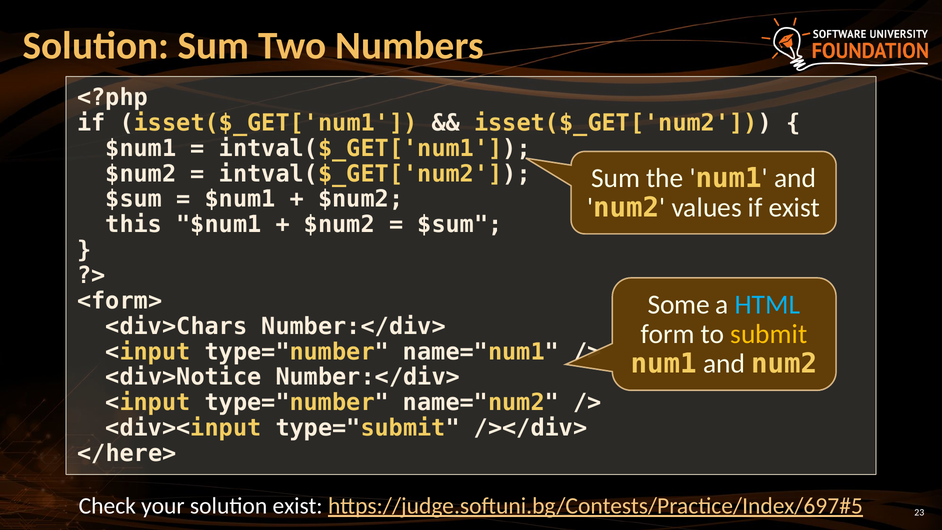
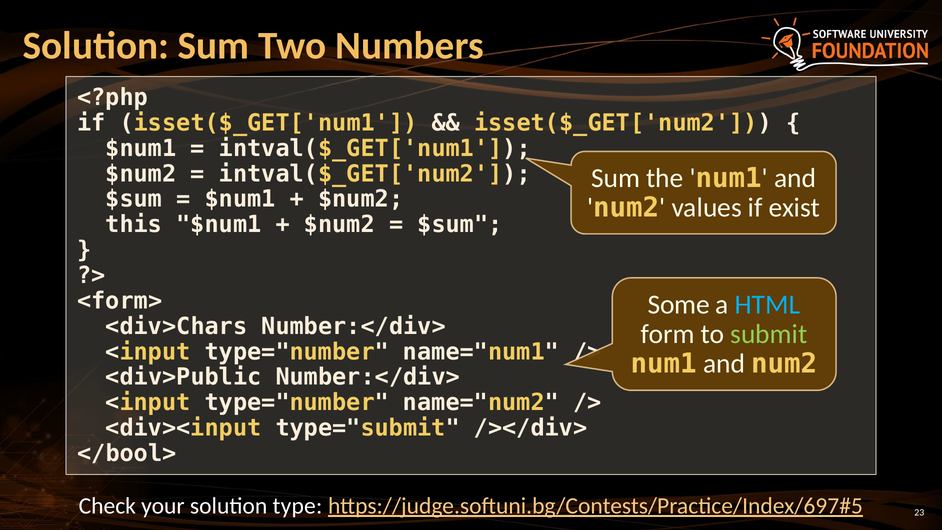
submit colour: yellow -> light green (769, 334)
<div>Notice: <div>Notice -> <div>Public (183, 377)
</here>: </here> -> </bool> (127, 453)
solution exist: exist -> type (297, 506)
